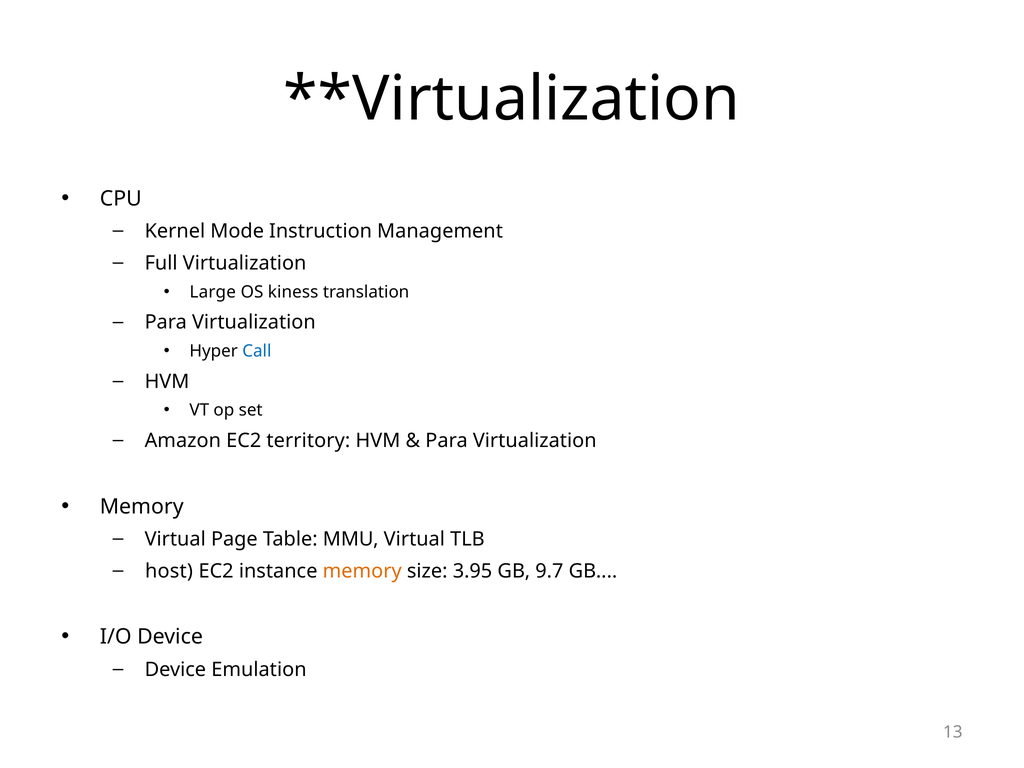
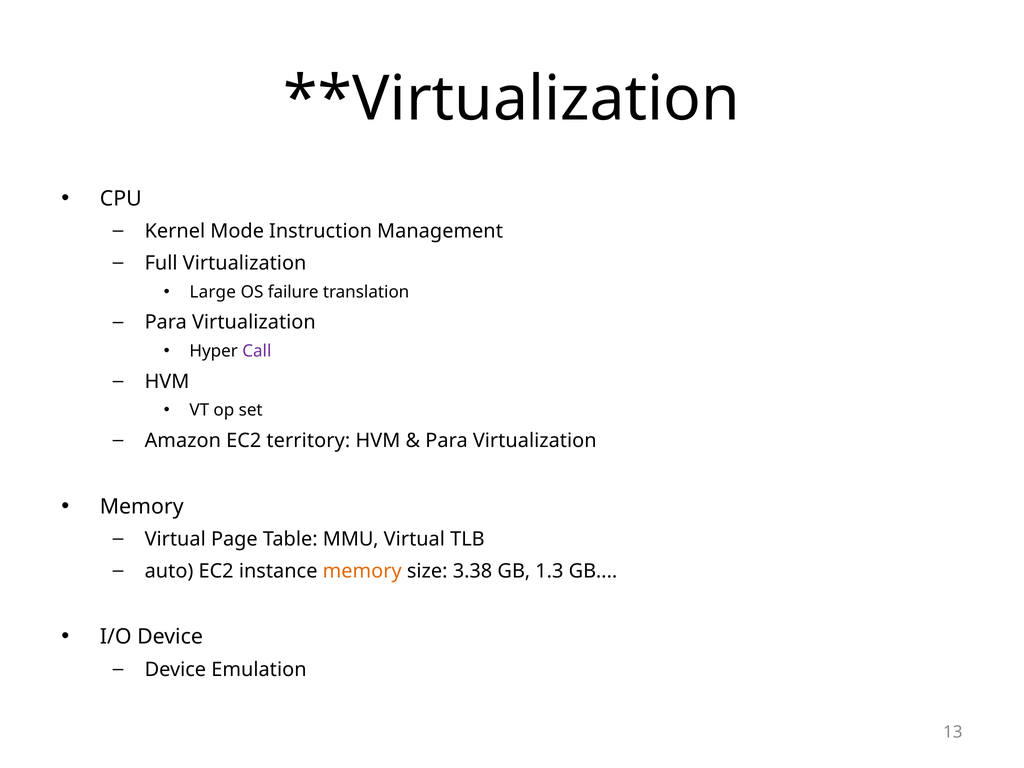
kiness: kiness -> failure (293, 292)
Call colour: blue -> purple (257, 351)
host: host -> auto (169, 571)
3.95: 3.95 -> 3.38 (473, 571)
9.7: 9.7 -> 1.3 (549, 571)
